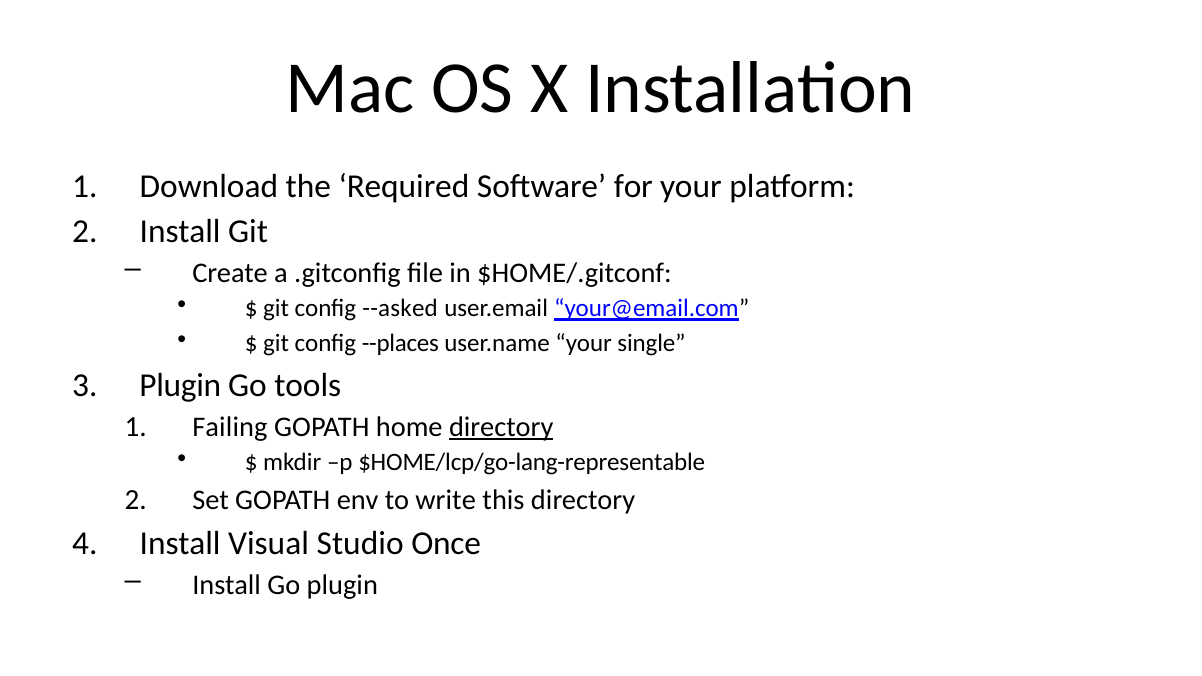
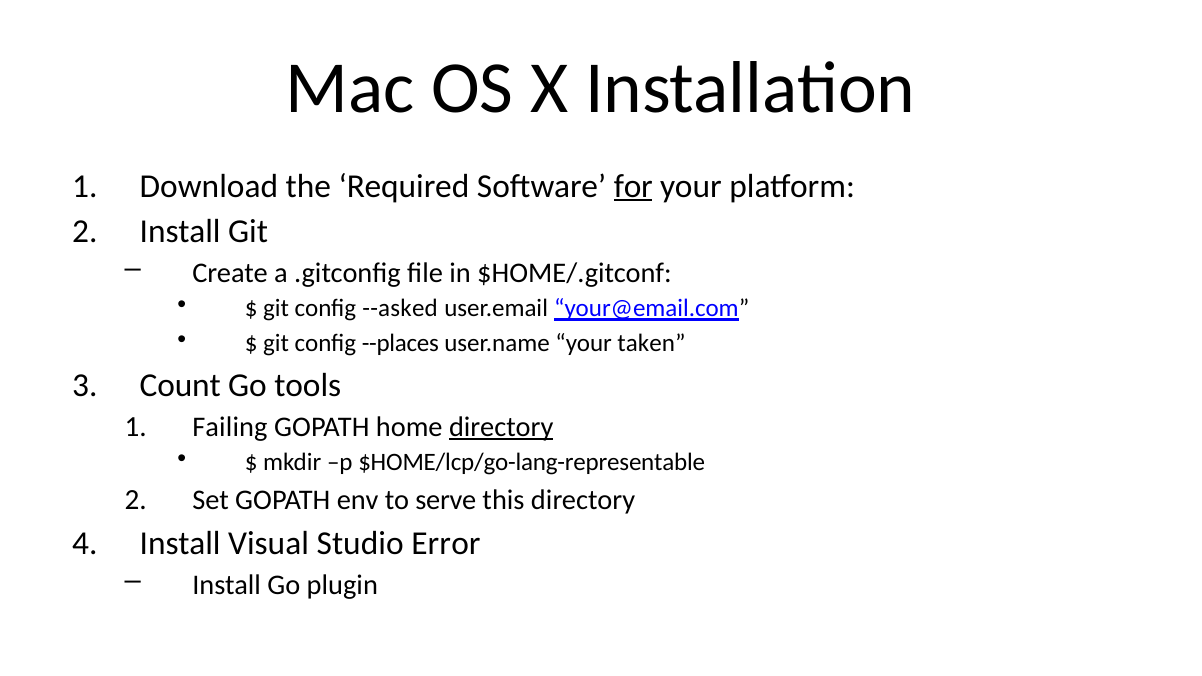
for underline: none -> present (633, 186)
single: single -> taken (651, 343)
Plugin: Plugin -> Count (180, 386)
write: write -> serve (446, 500)
Once: Once -> Error (446, 544)
